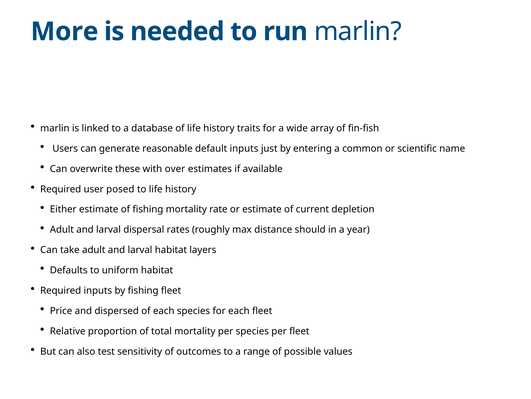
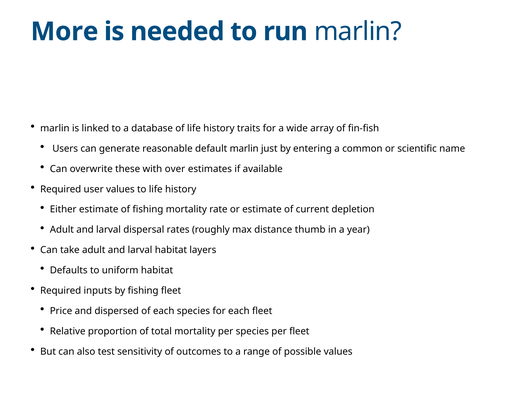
default inputs: inputs -> marlin (244, 148)
user posed: posed -> values (120, 189)
should: should -> thumb (310, 229)
